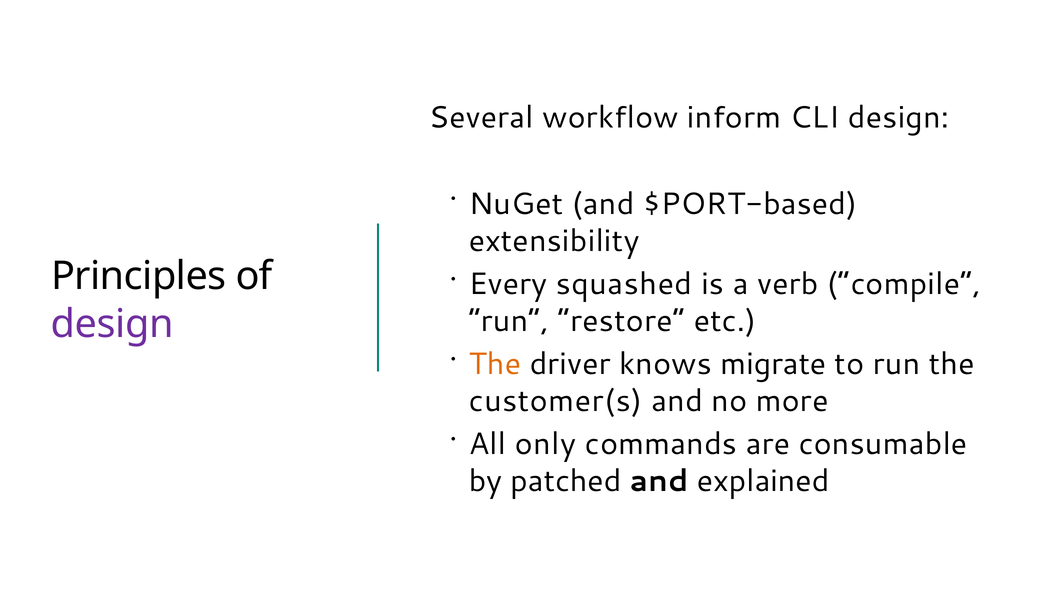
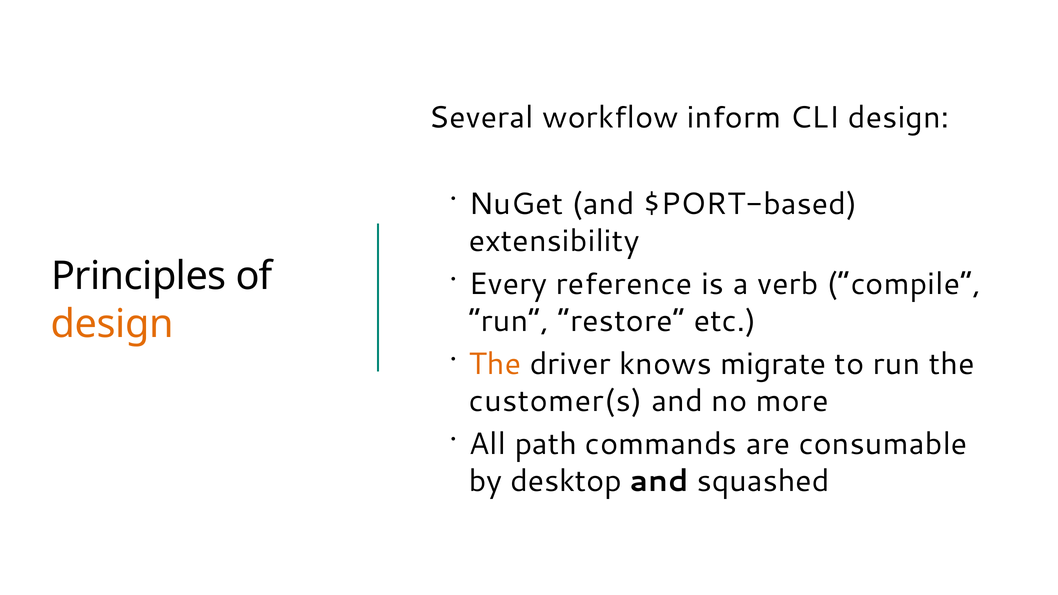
squashed: squashed -> reference (624, 284)
design colour: purple -> orange (112, 324)
only: only -> path (546, 444)
patched: patched -> desktop (566, 481)
explained: explained -> squashed (763, 481)
